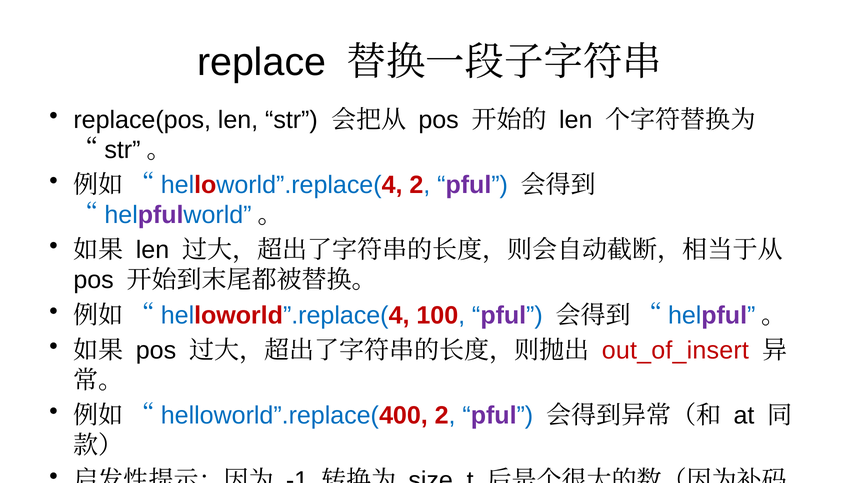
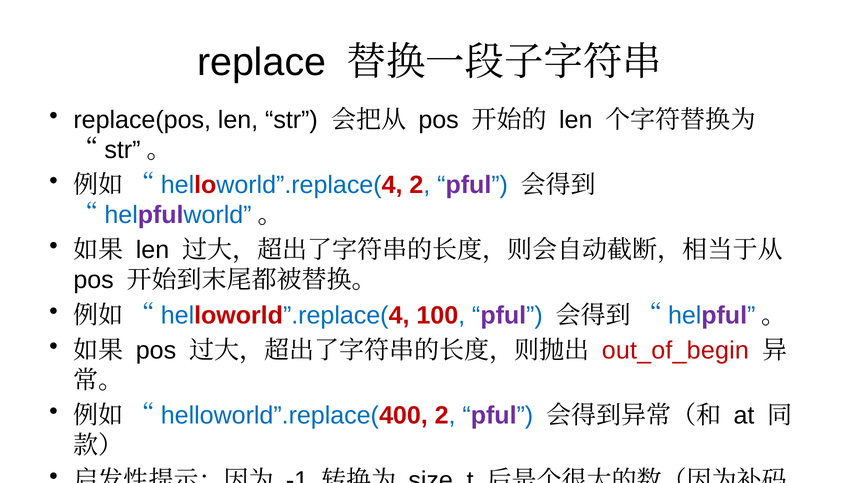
out_of_insert: out_of_insert -> out_of_begin (675, 351)
